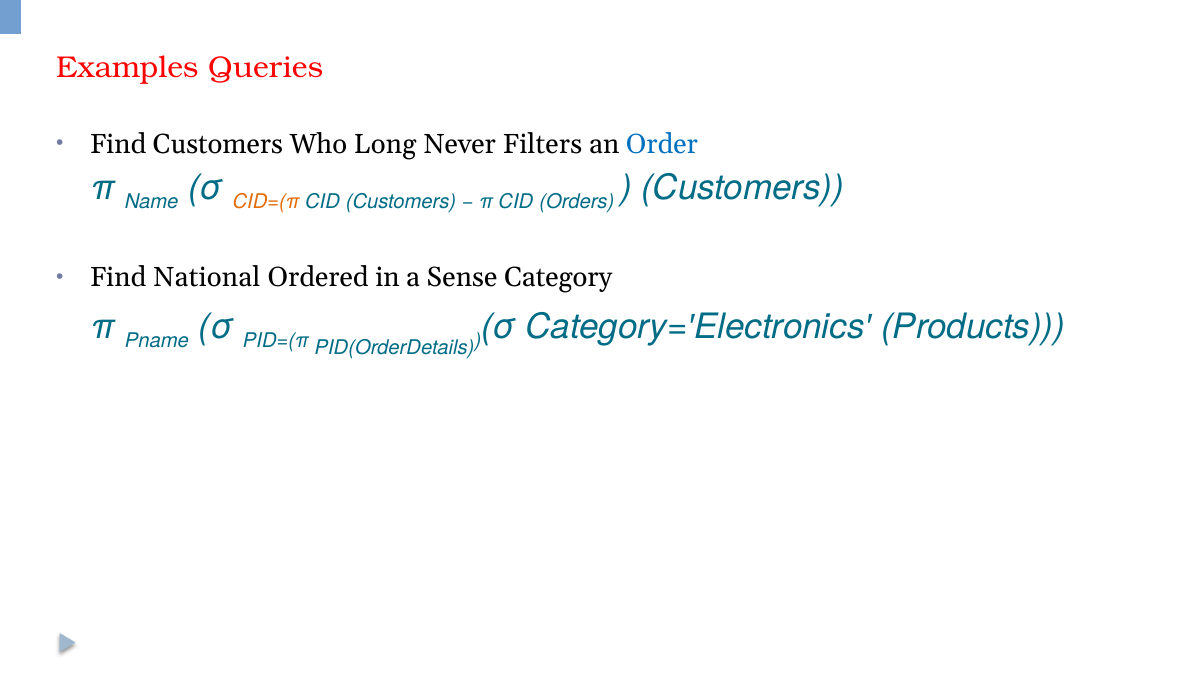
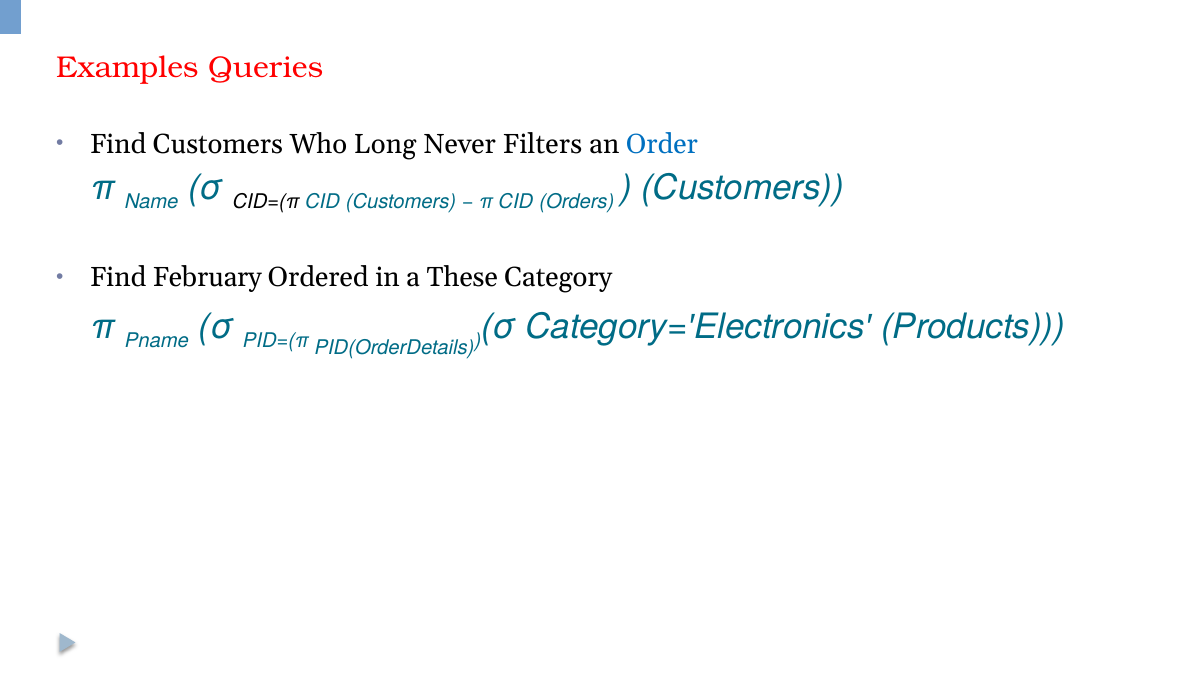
CID=(π colour: orange -> black (266, 202)
National: National -> February (207, 278)
Sense: Sense -> These (462, 278)
